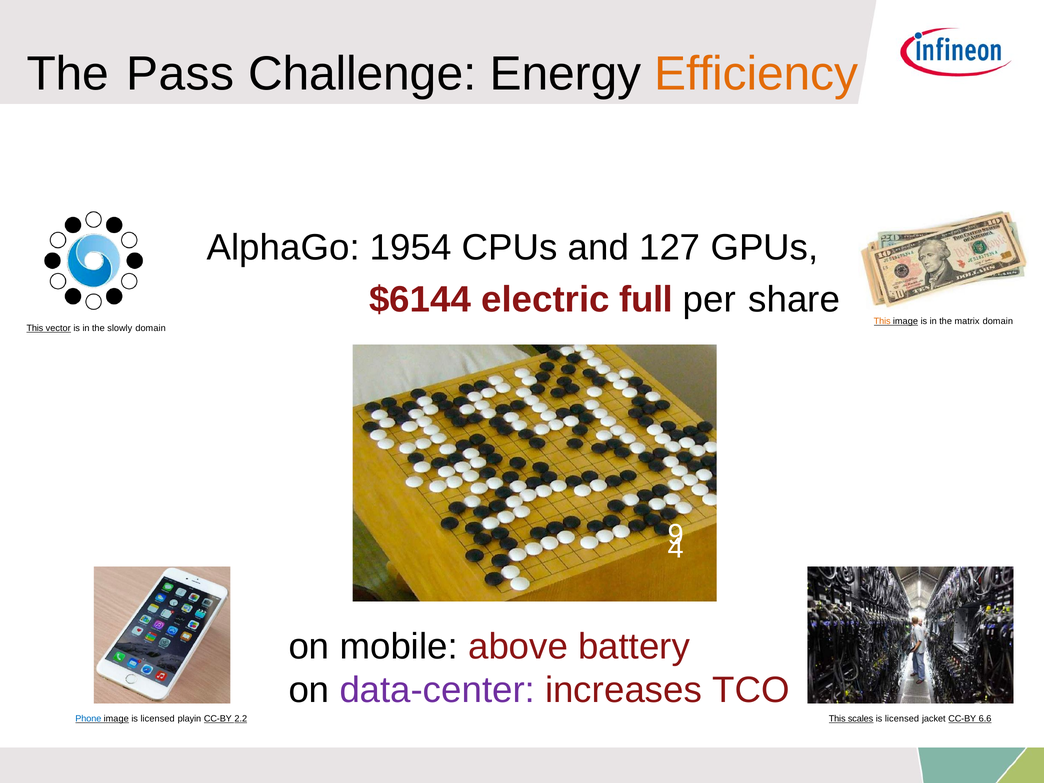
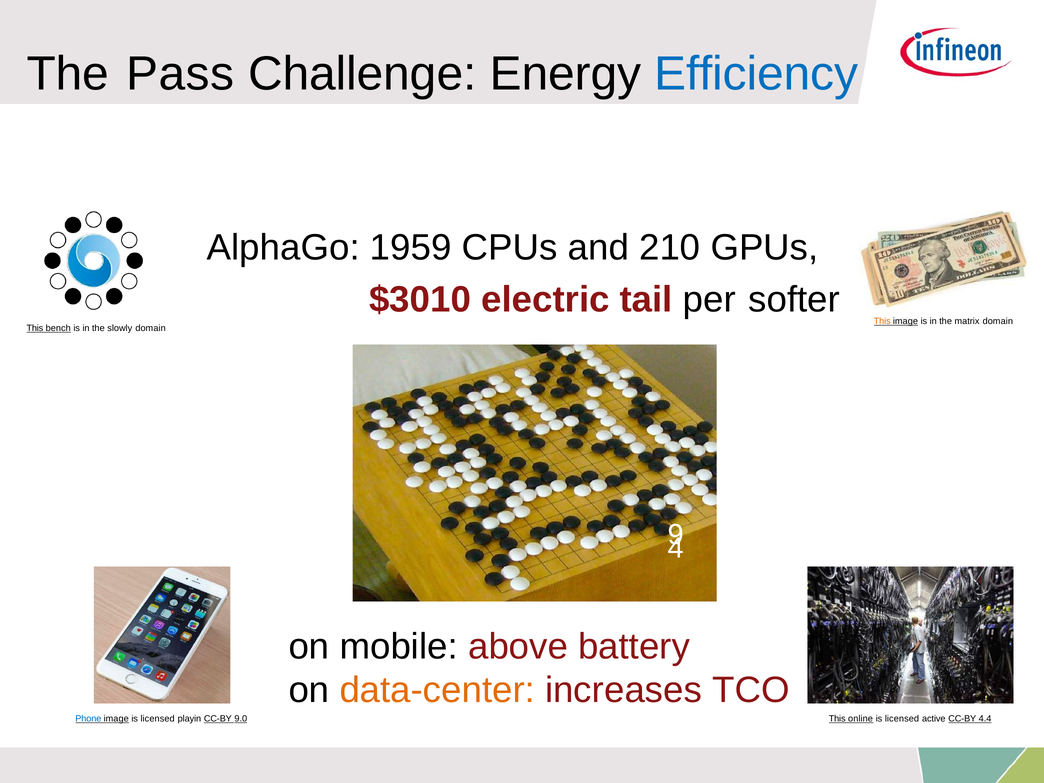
Efficiency colour: orange -> blue (756, 74)
1954: 1954 -> 1959 (411, 248)
127: 127 -> 210 (670, 248)
$6144: $6144 -> $3010 (420, 300)
full: full -> tail (646, 300)
share: share -> softer (794, 300)
vector: vector -> bench (58, 328)
data-center colour: purple -> orange (437, 690)
2.2: 2.2 -> 9.0 (241, 719)
scales: scales -> online (860, 719)
jacket: jacket -> active (934, 719)
6.6: 6.6 -> 4.4 (985, 719)
